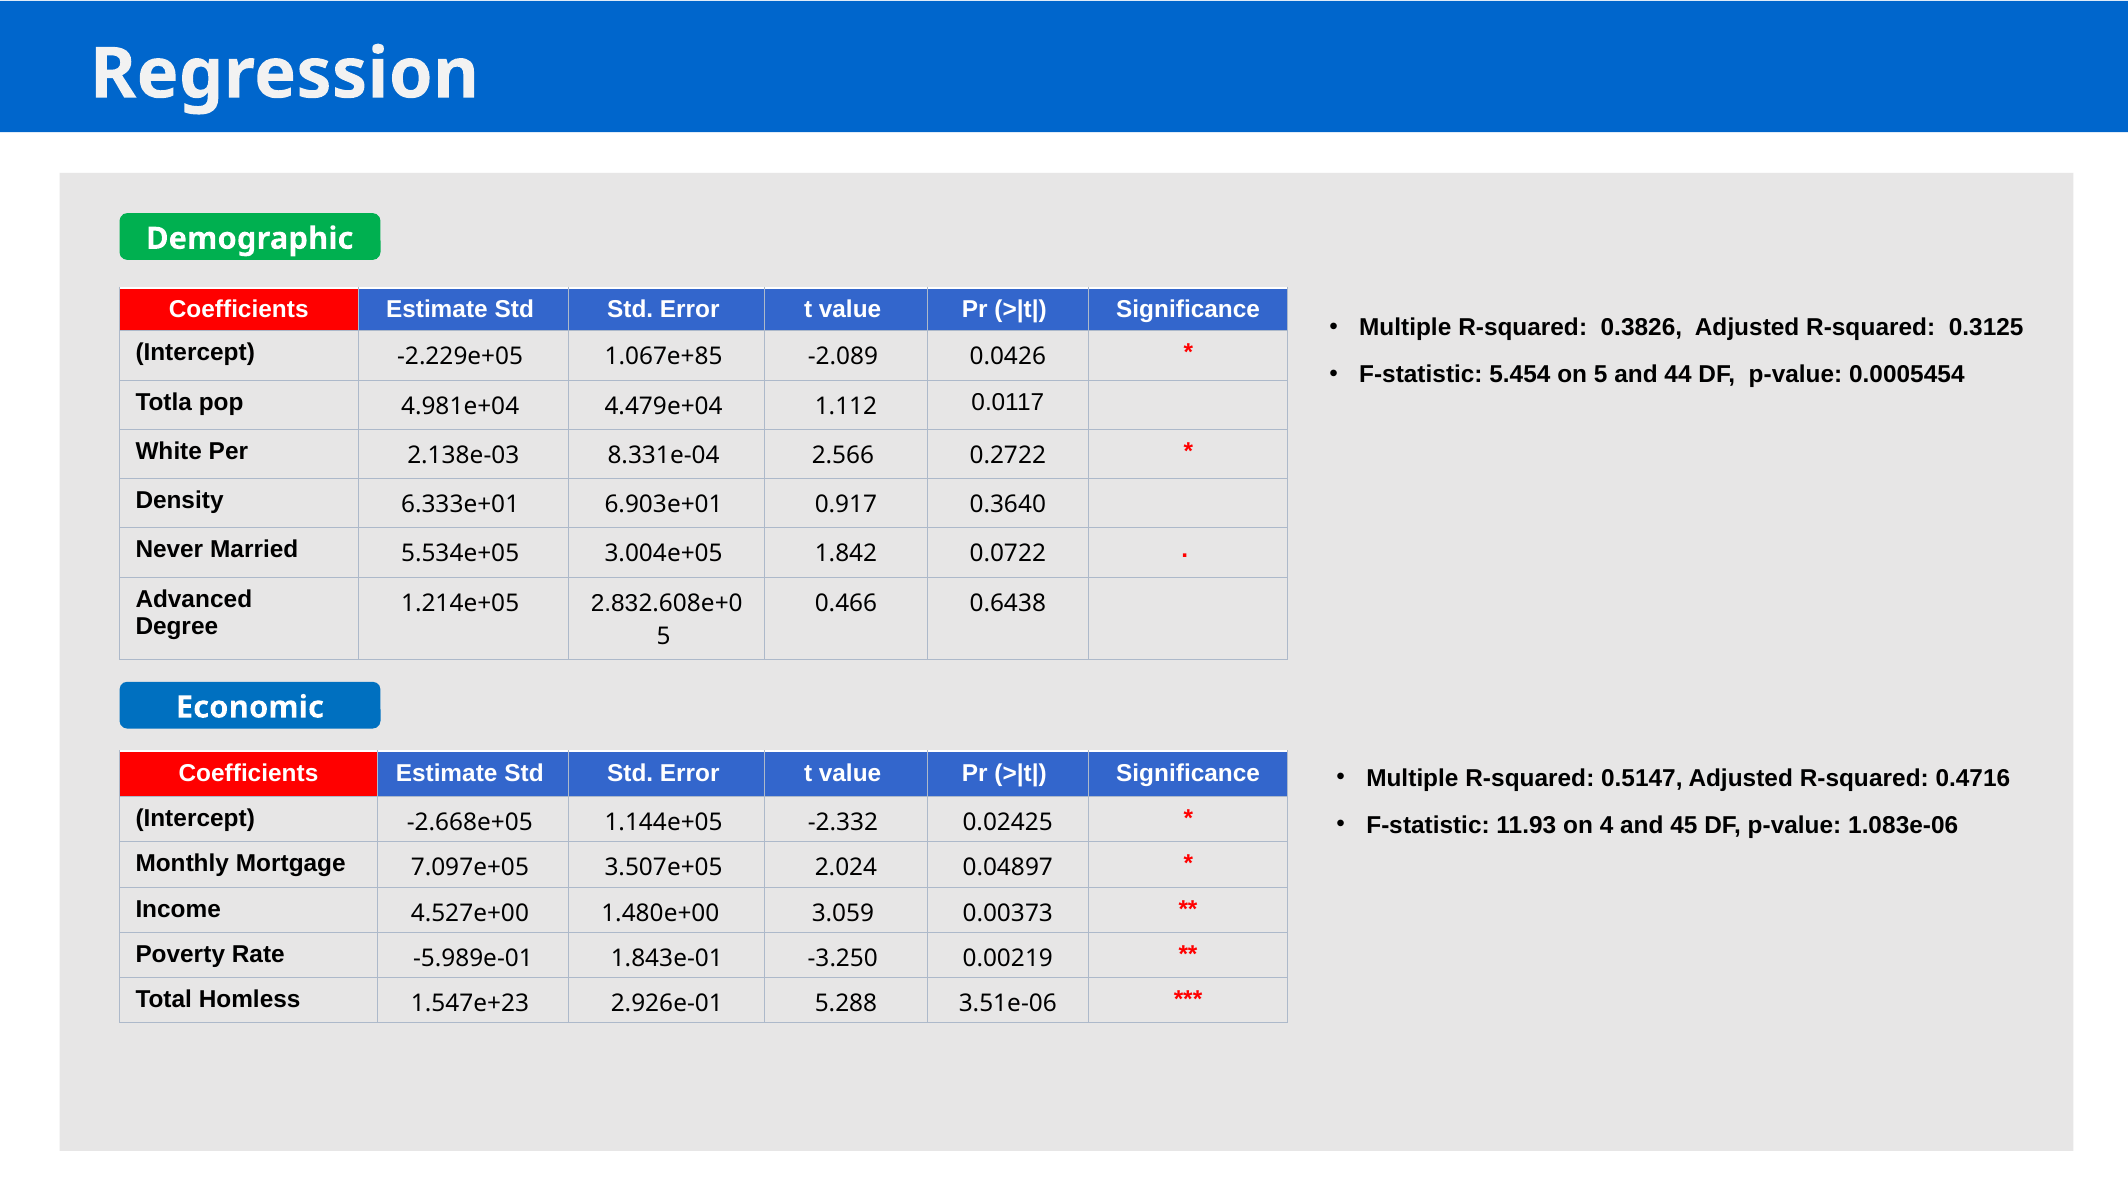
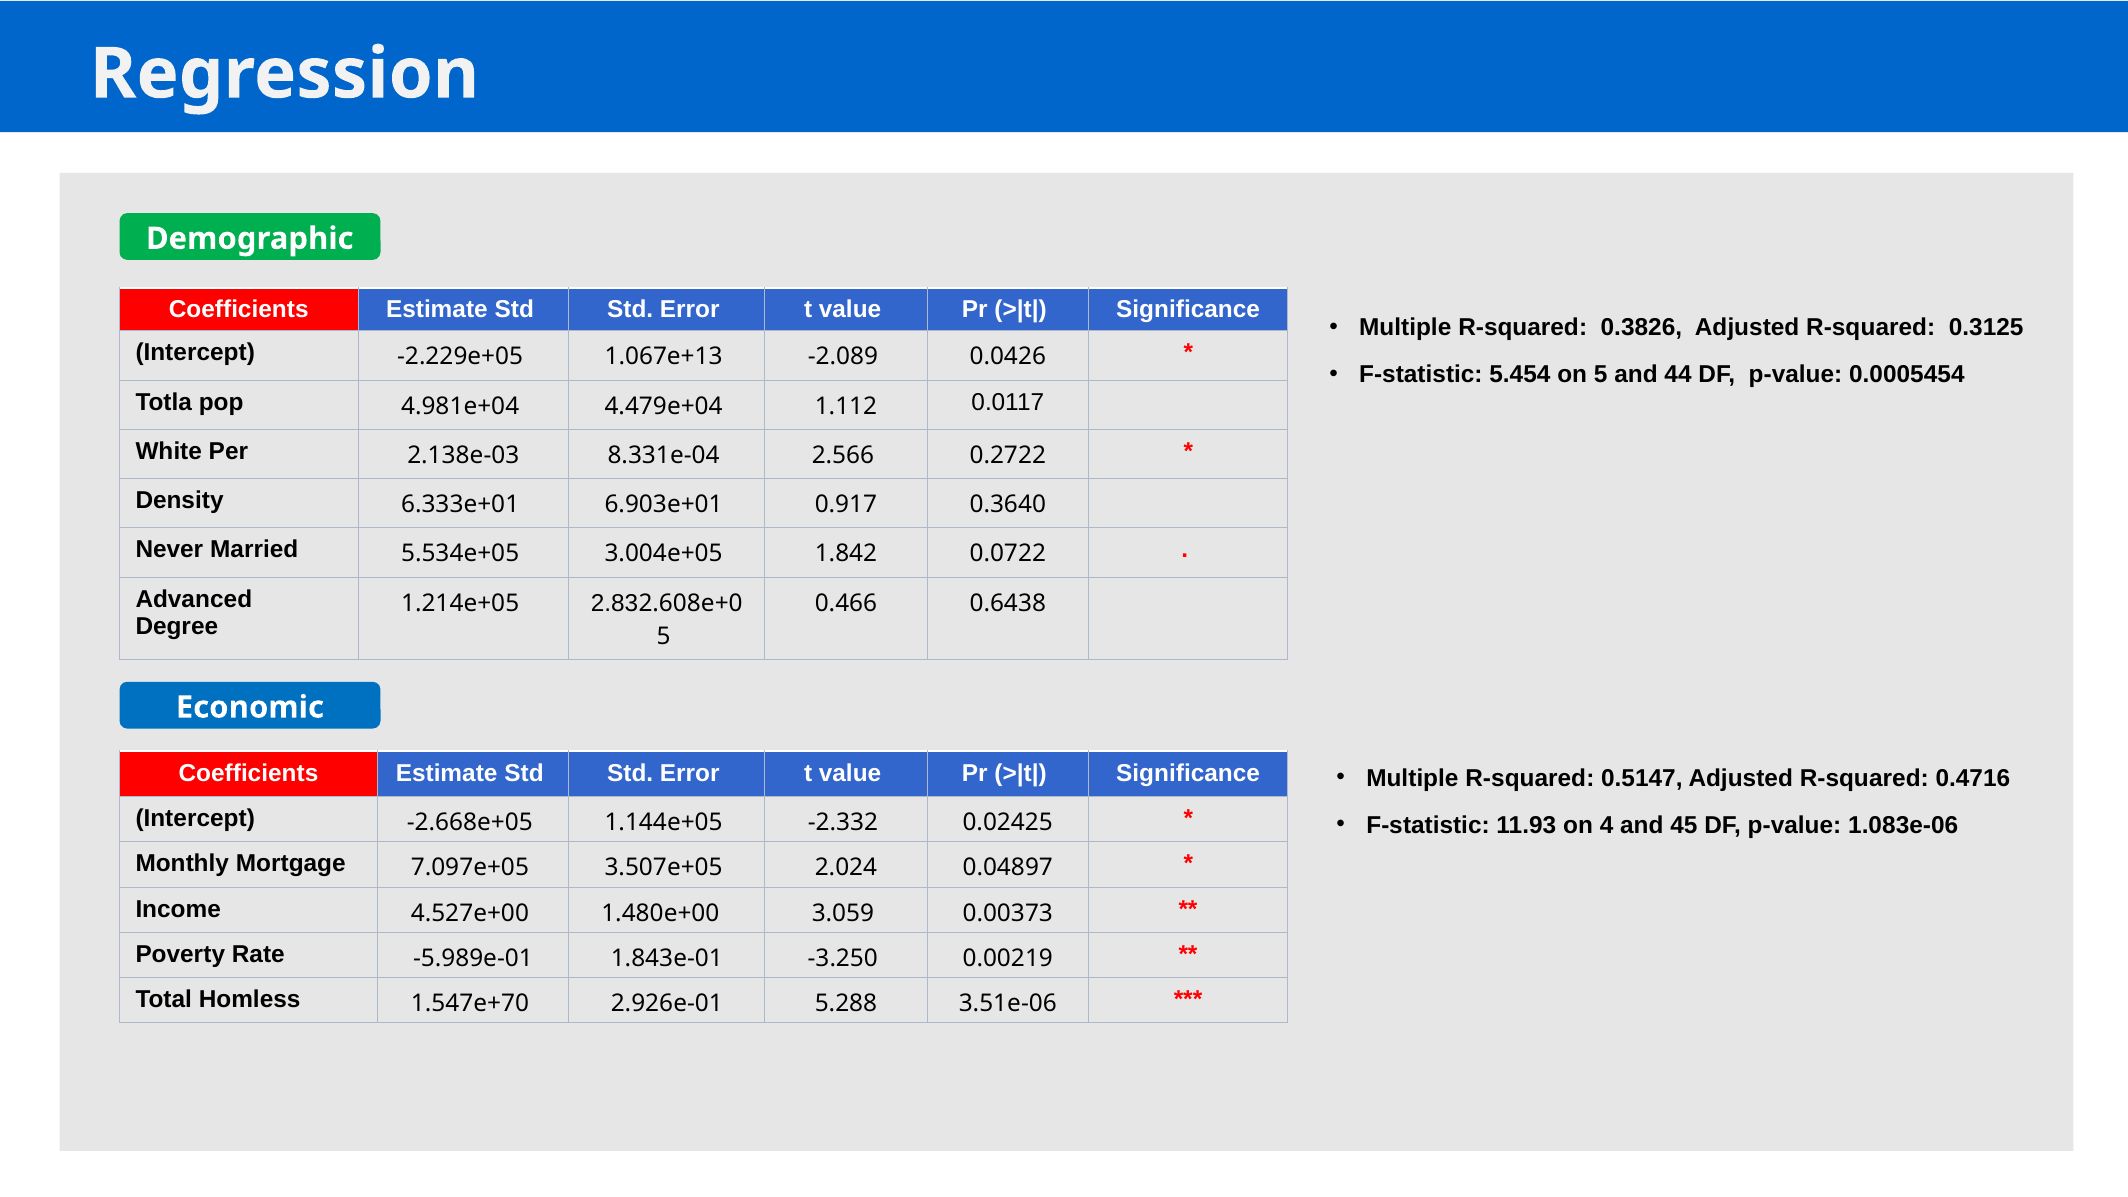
1.067e+85: 1.067e+85 -> 1.067e+13 (664, 357)
1.547e+23: 1.547e+23 -> 1.547e+70 (470, 1004)
